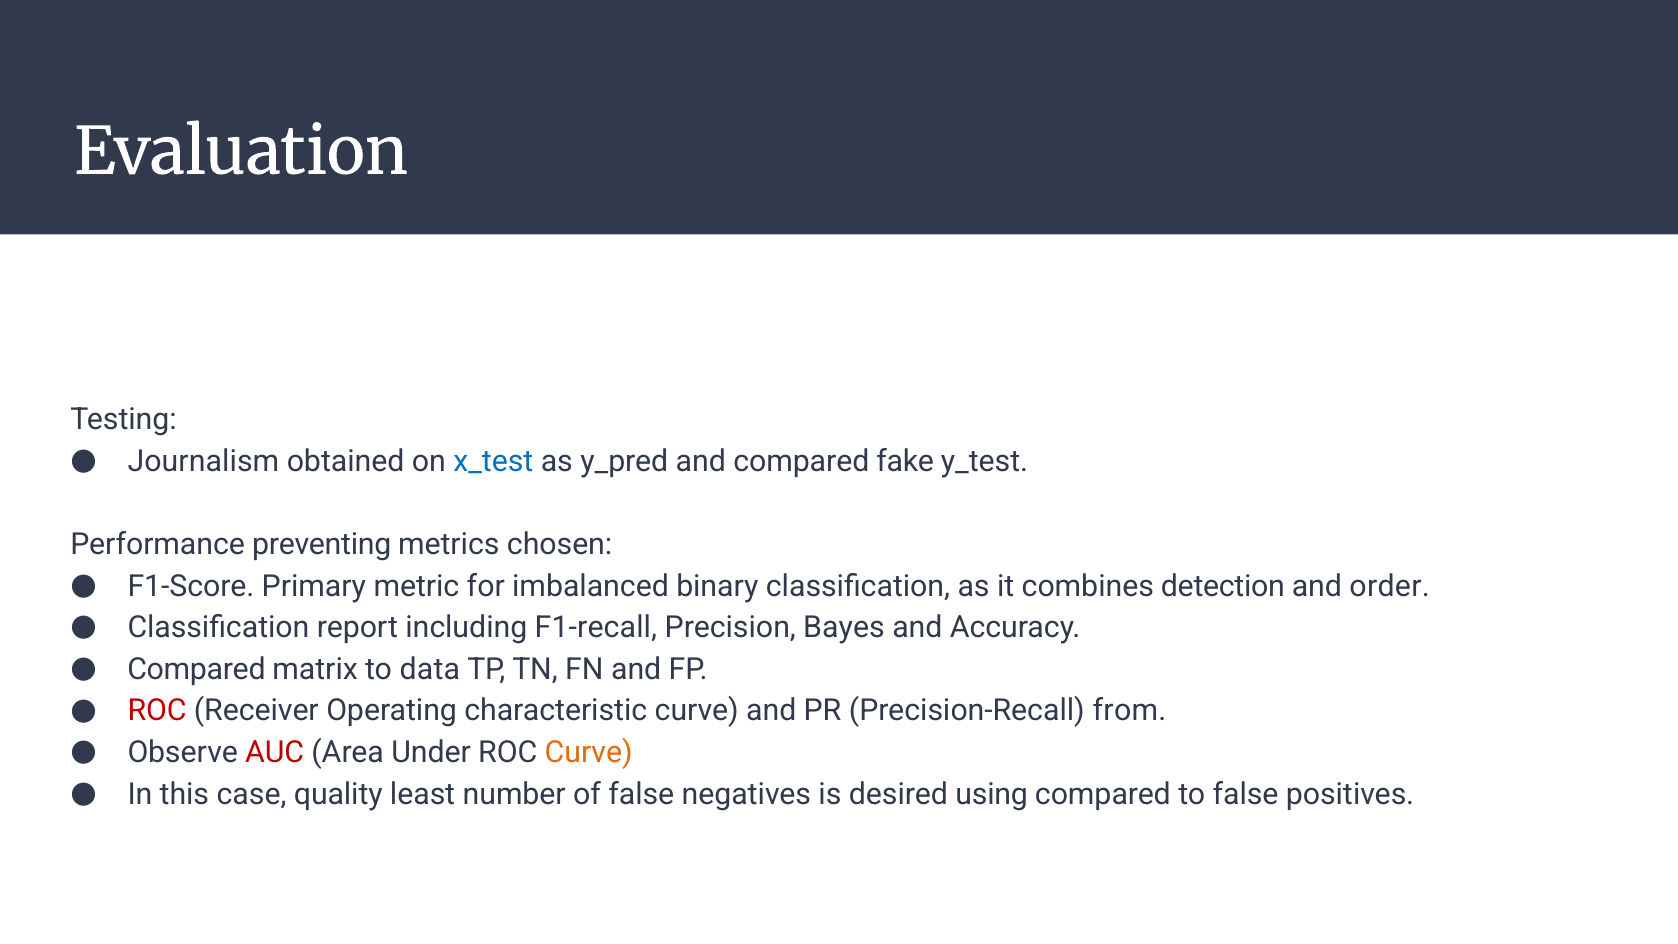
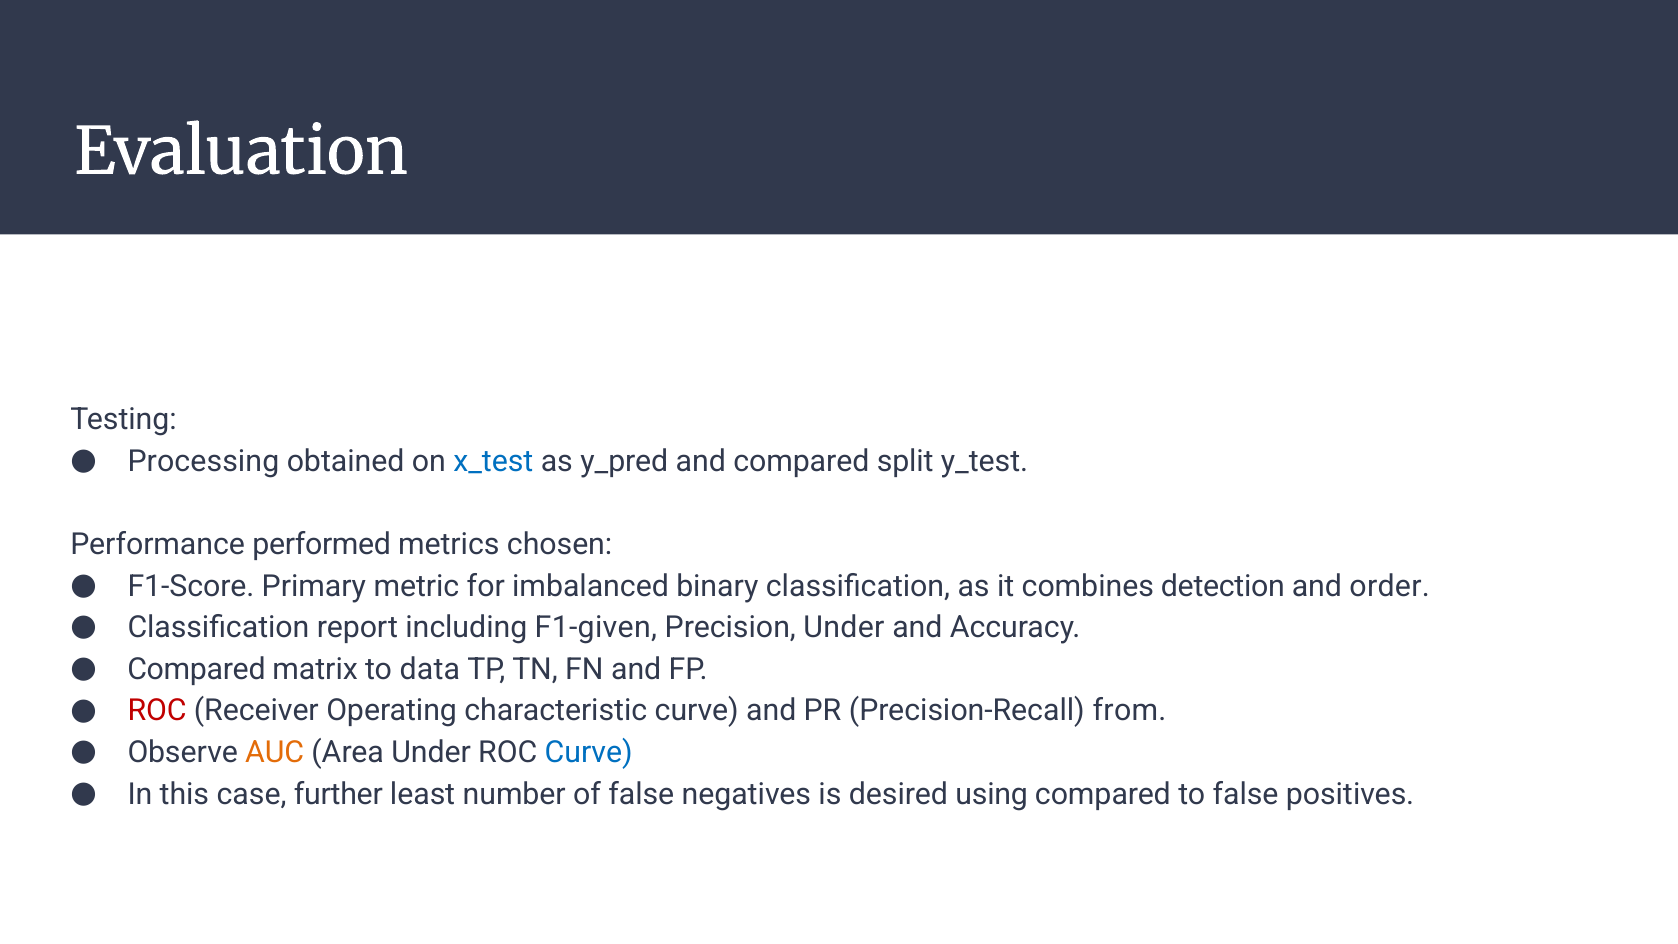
Journalism: Journalism -> Processing (203, 461)
fake: fake -> split (905, 461)
preventing: preventing -> performed (322, 544)
F1-recall: F1-recall -> F1-given (596, 628)
Precision Bayes: Bayes -> Under (844, 628)
AUC colour: red -> orange (275, 752)
Curve colour: orange -> blue (589, 752)
quality: quality -> further (338, 794)
